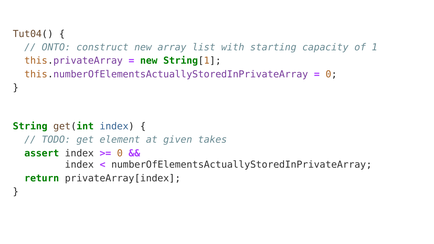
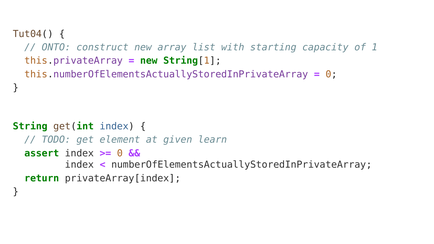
takes: takes -> learn (213, 140)
